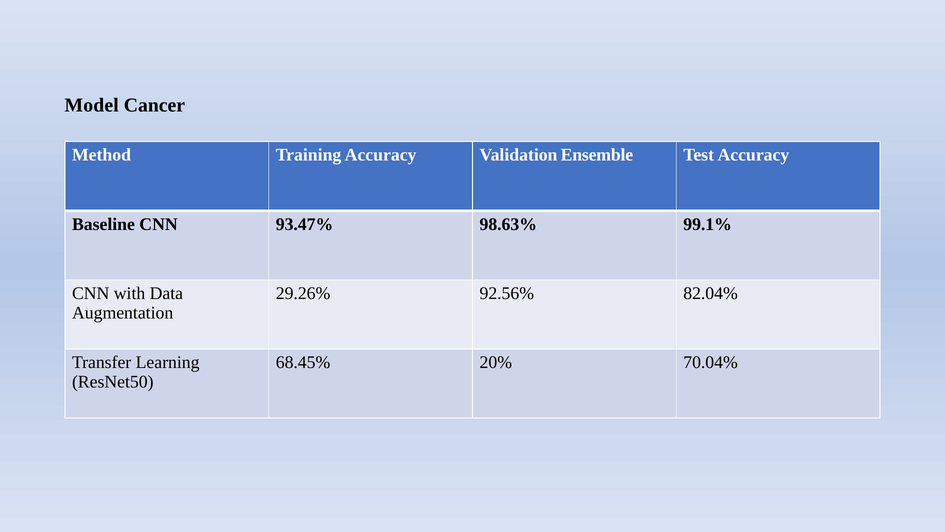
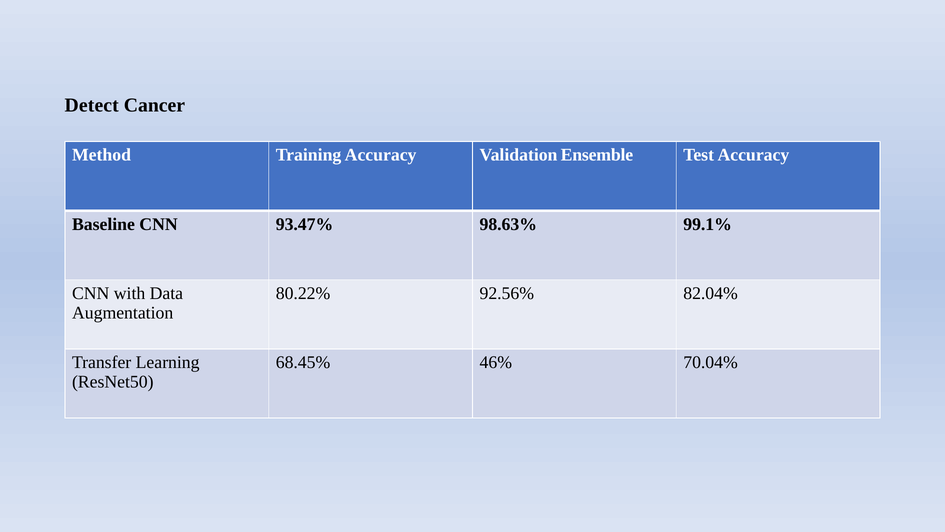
Model: Model -> Detect (92, 105)
29.26%: 29.26% -> 80.22% (303, 293)
20%: 20% -> 46% (496, 362)
